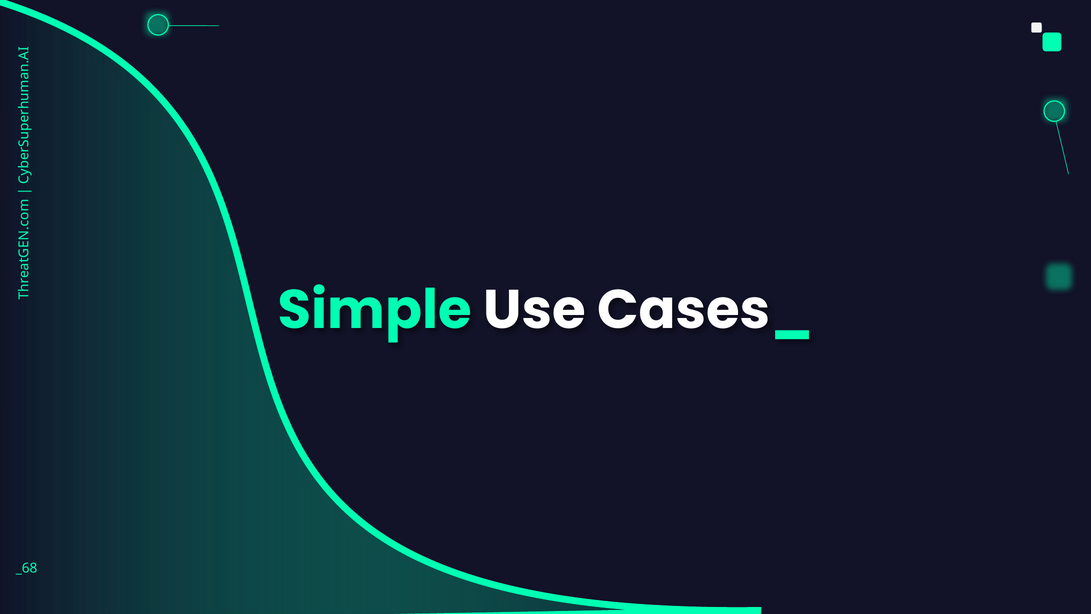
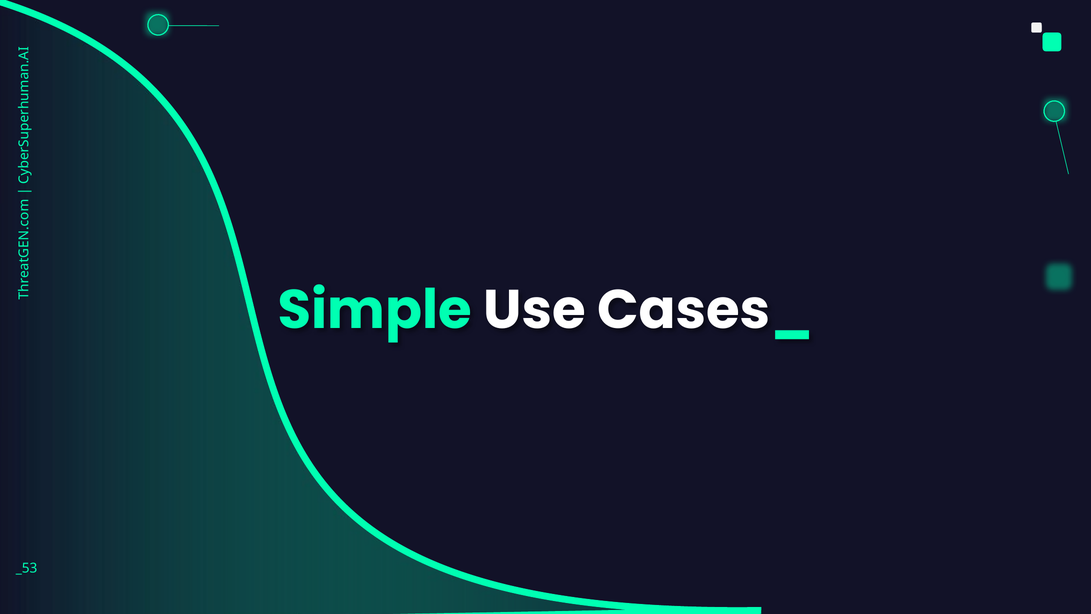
_68: _68 -> _53 (27, 568)
